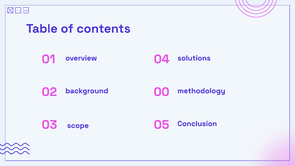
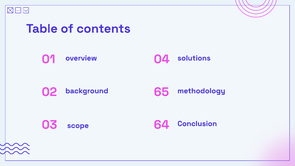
00: 00 -> 65 (161, 92)
05: 05 -> 64 (162, 125)
